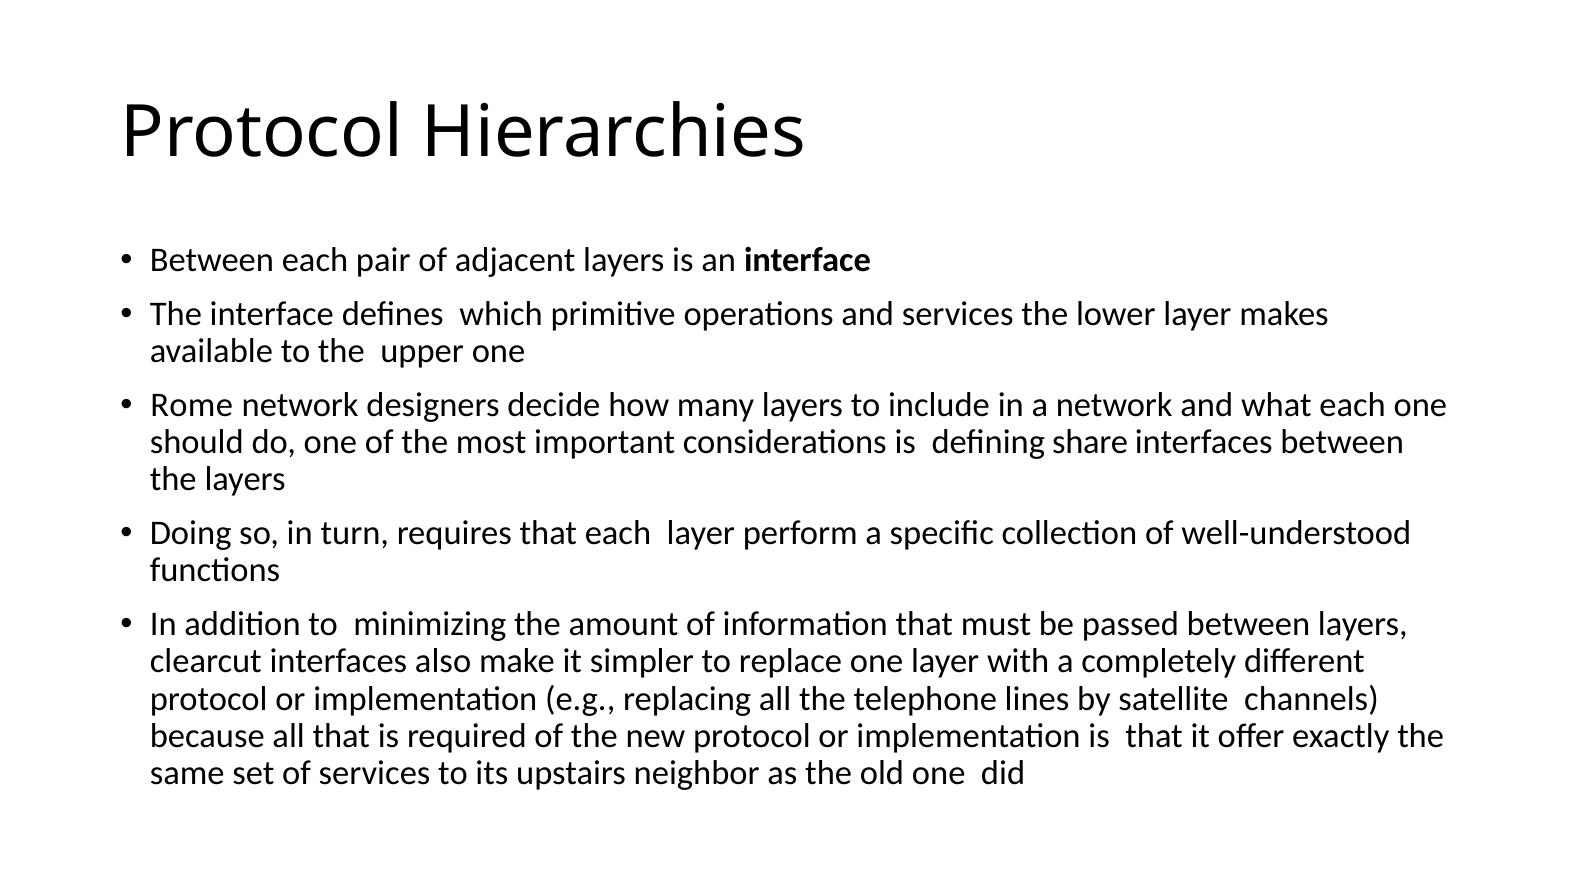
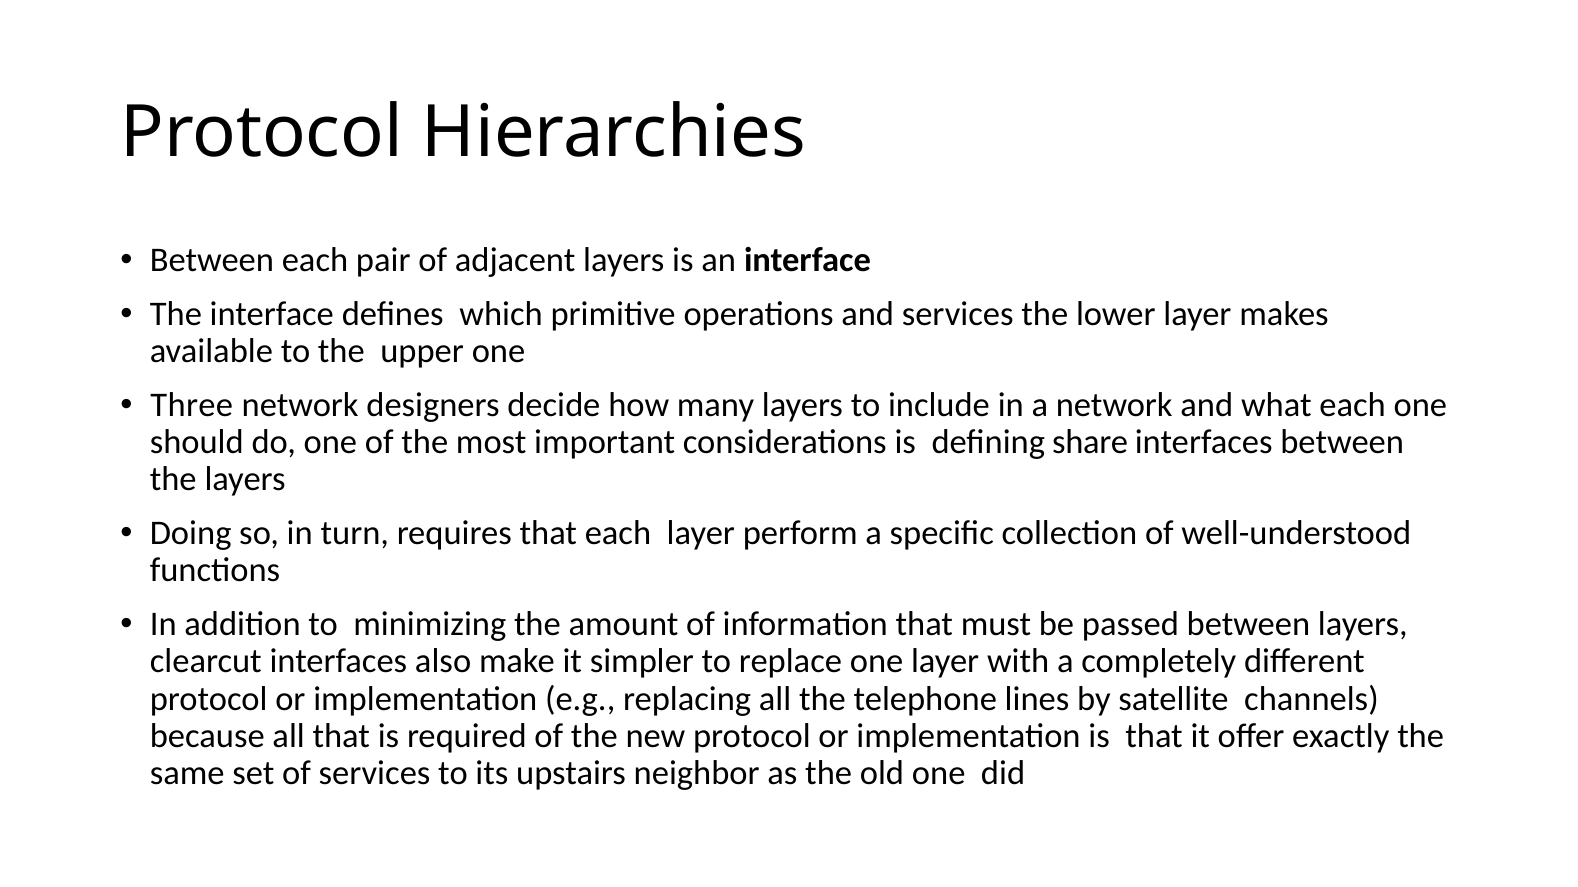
Rome: Rome -> Three (192, 405)
